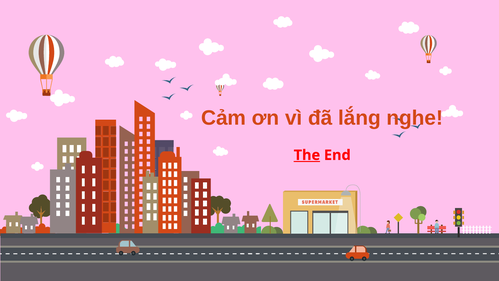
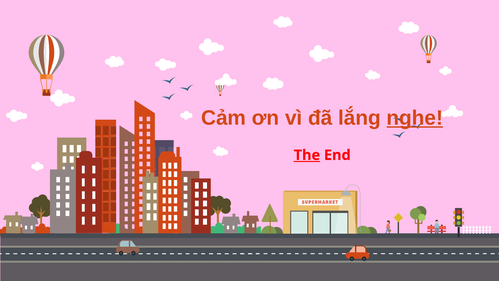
nghe underline: none -> present (415, 118)
